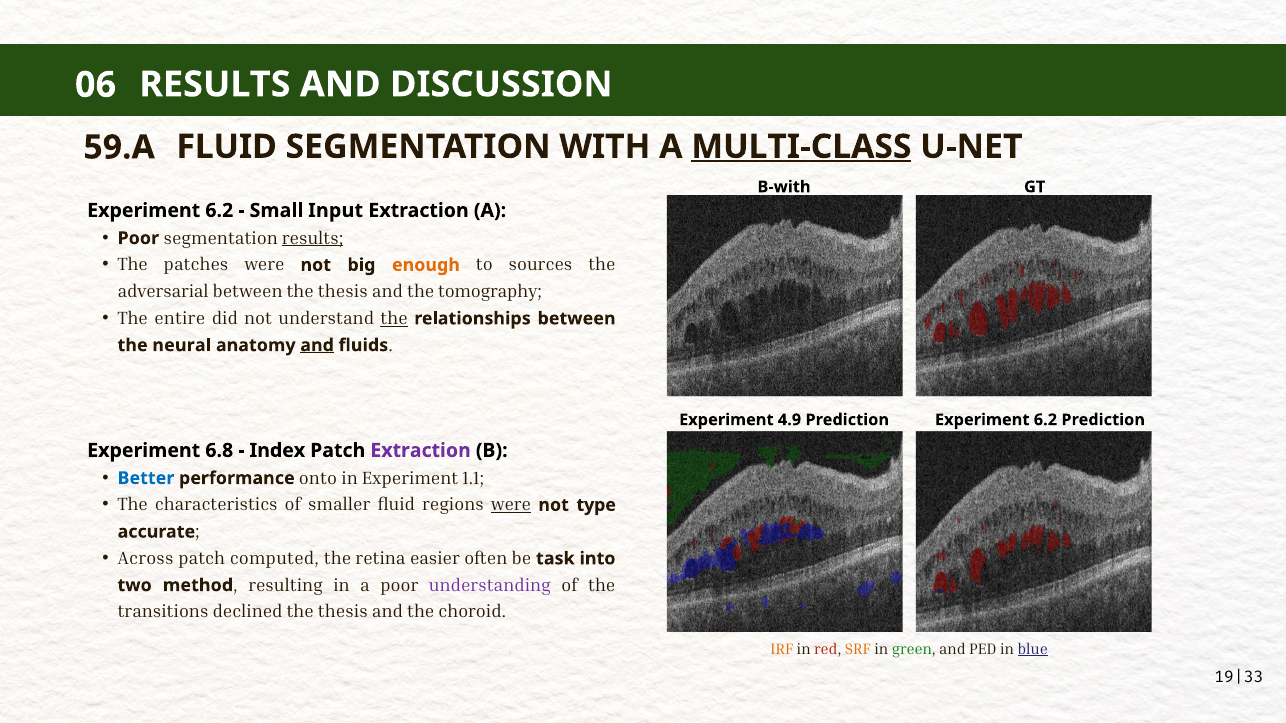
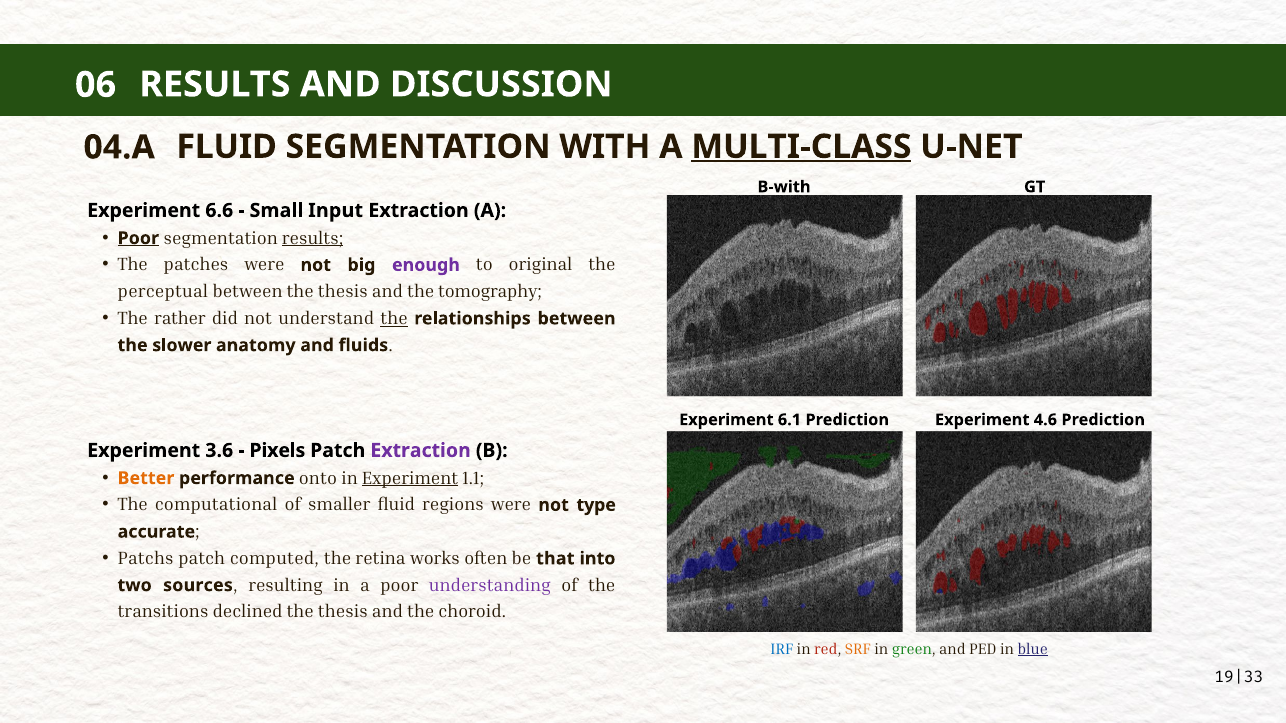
59.A: 59.A -> 04.A (119, 147)
6.2: 6.2 -> 6.6 (219, 211)
Poor underline: none -> present (138, 238)
enough colour: orange -> purple (426, 265)
sources: sources -> original (541, 265)
adversarial: adversarial -> perceptual (163, 292)
entire: entire -> rather (180, 319)
neural: neural -> slower (182, 345)
and underline: present -> none (317, 345)
4.9: 4.9 -> 6.1 (789, 420)
Prediction Experiment 6.2: 6.2 -> 4.6 (1045, 420)
6.8: 6.8 -> 3.6 (219, 451)
Index: Index -> Pixels (277, 451)
Better colour: blue -> orange (146, 478)
Experiment underline: none -> present (410, 478)
characteristics: characteristics -> computational (216, 505)
were underline: present -> none (511, 505)
Across: Across -> Patchs (146, 559)
easier: easier -> works (435, 559)
task: task -> that (555, 559)
method: method -> sources (198, 586)
IRF colour: orange -> blue (782, 649)
